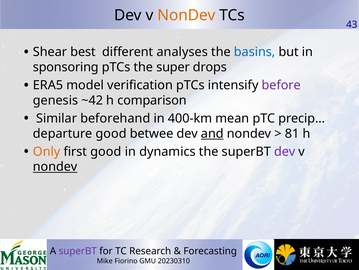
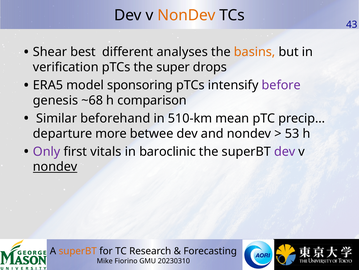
basins colour: blue -> orange (255, 52)
sponsoring: sponsoring -> verification (66, 67)
verification: verification -> sponsoring (140, 85)
~42: ~42 -> ~68 (92, 100)
400-km: 400-km -> 510-km (190, 118)
good: good -> more (111, 133)
and underline: present -> none (212, 133)
81: 81 -> 53 (292, 133)
Only colour: orange -> purple (47, 151)
first good: good -> vitals (106, 151)
dynamics: dynamics -> baroclinic (168, 151)
superBT colour: purple -> orange (78, 250)
